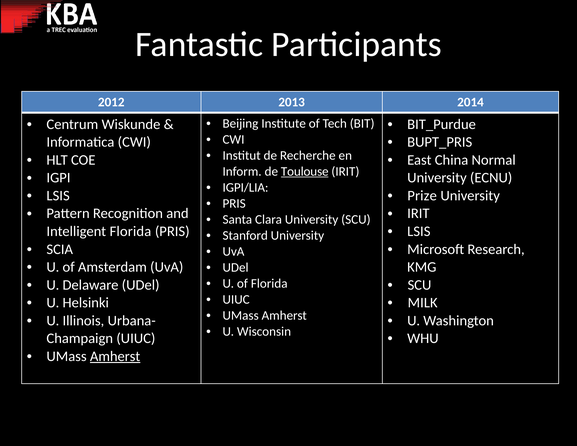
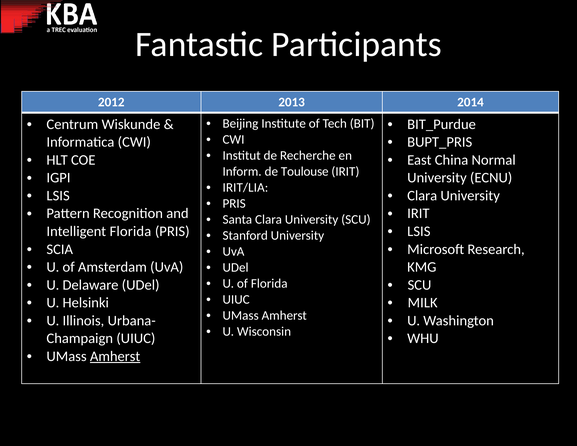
Toulouse underline: present -> none (305, 171)
IGPI/LIA: IGPI/LIA -> IRIT/LIA (245, 187)
Prize: Prize -> Clara (422, 196)
